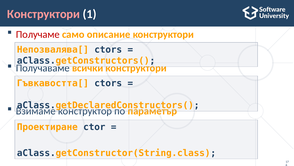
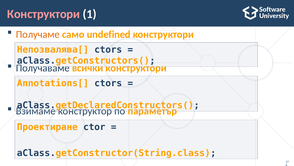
Получаме colour: red -> orange (38, 34)
описание: описание -> undefined (109, 34)
Гъвкавостта[: Гъвкавостта[ -> Annotations[ (53, 83)
